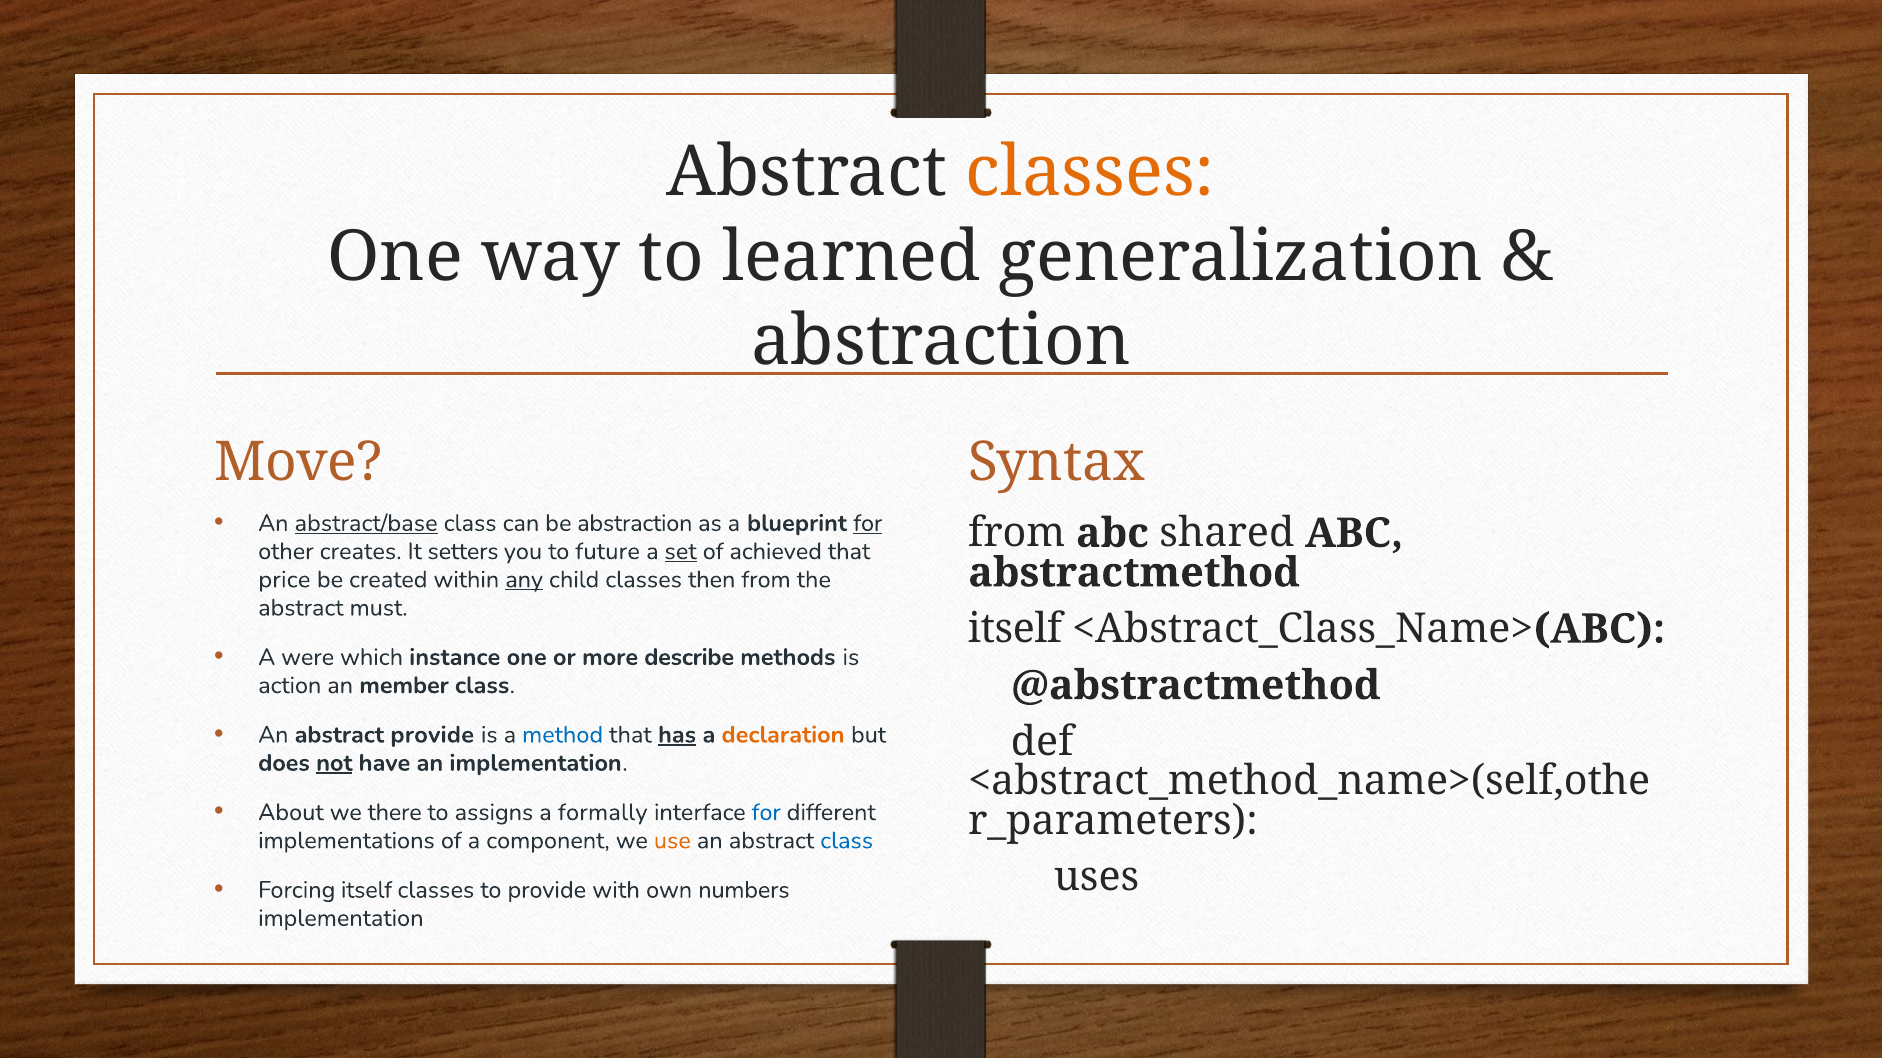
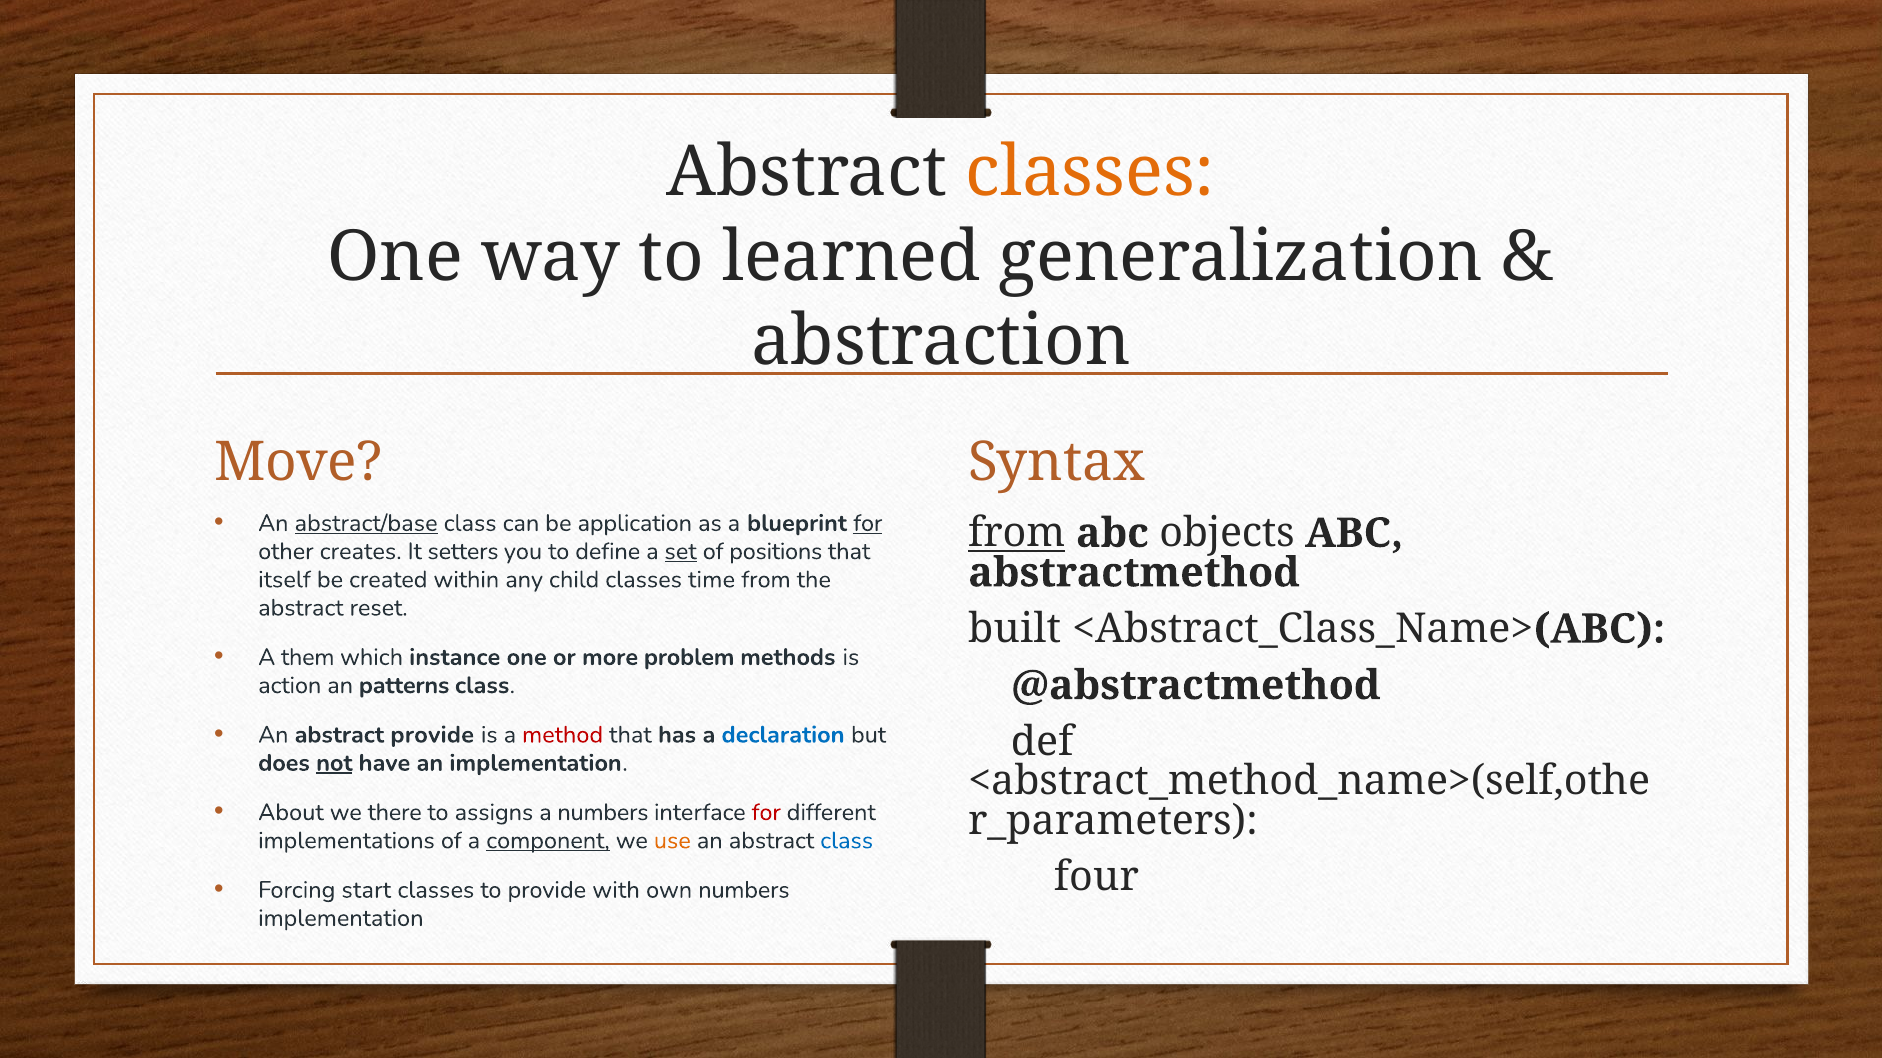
be abstraction: abstraction -> application (635, 523)
from underline: none -> present (1017, 534)
shared: shared -> objects (1227, 534)
future: future -> define (608, 552)
achieved: achieved -> positions (776, 552)
price: price -> itself (284, 580)
any underline: present -> none (524, 580)
then: then -> time (712, 580)
must: must -> reset (379, 608)
itself: itself -> built (1015, 630)
were: were -> them (308, 658)
describe: describe -> problem (689, 658)
member: member -> patterns (404, 686)
method colour: blue -> red (563, 735)
has underline: present -> none (677, 735)
declaration colour: orange -> blue (783, 735)
a formally: formally -> numbers (603, 813)
for colour: blue -> red (766, 813)
component underline: none -> present (548, 841)
uses: uses -> four (1096, 878)
Forcing itself: itself -> start (366, 890)
